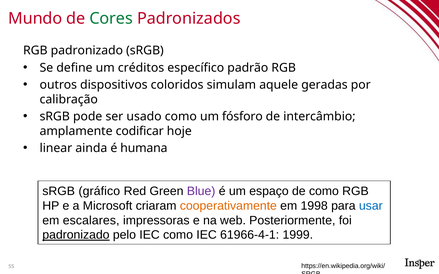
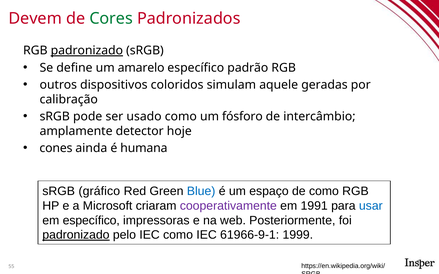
Mundo: Mundo -> Devem (35, 19)
padronizado underline: none -> present (87, 51)
créditos: créditos -> amarelo (141, 68)
codificar: codificar -> detector (140, 131)
linear: linear -> cones (56, 148)
Blue colour: purple -> blue (201, 191)
cooperativamente colour: orange -> purple (228, 206)
1998: 1998 -> 1991 (314, 206)
em escalares: escalares -> específico (91, 221)
61966-4-1: 61966-4-1 -> 61966-9-1 (250, 235)
